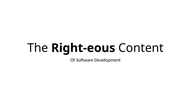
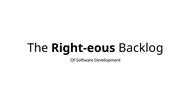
Content: Content -> Backlog (141, 48)
